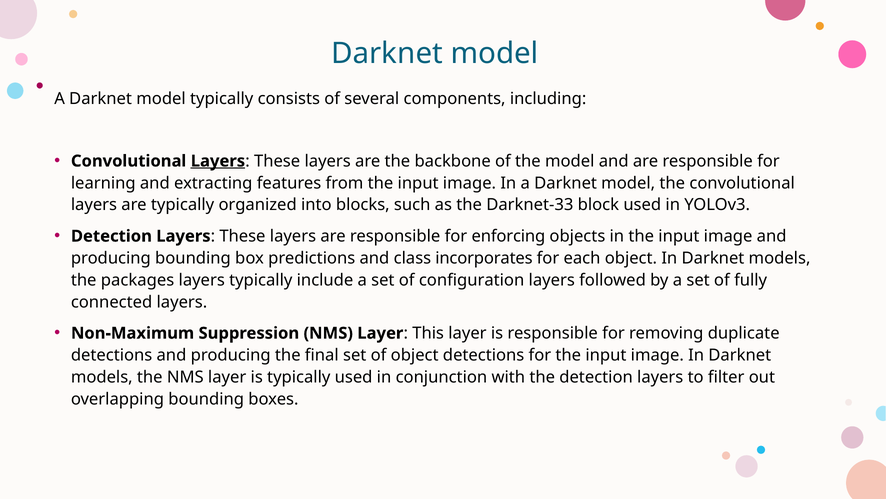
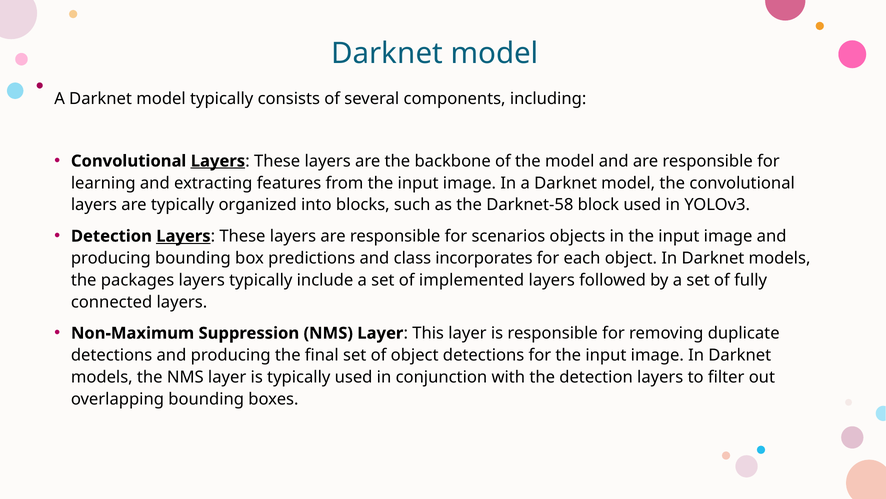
Darknet-33: Darknet-33 -> Darknet-58 (530, 205)
Layers underline: none -> present (183, 236)
enforcing: enforcing -> scenarios (508, 236)
configuration: configuration -> implemented (472, 280)
